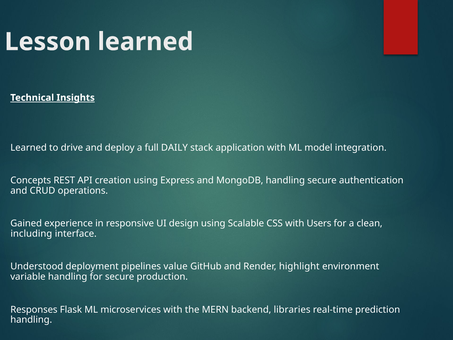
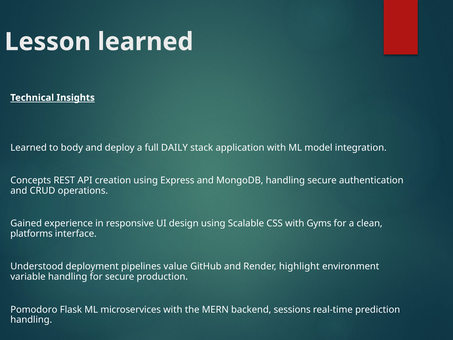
drive: drive -> body (72, 147)
Users: Users -> Gyms (319, 223)
including: including -> platforms (31, 234)
Responses: Responses -> Pomodoro (34, 309)
libraries: libraries -> sessions (292, 309)
